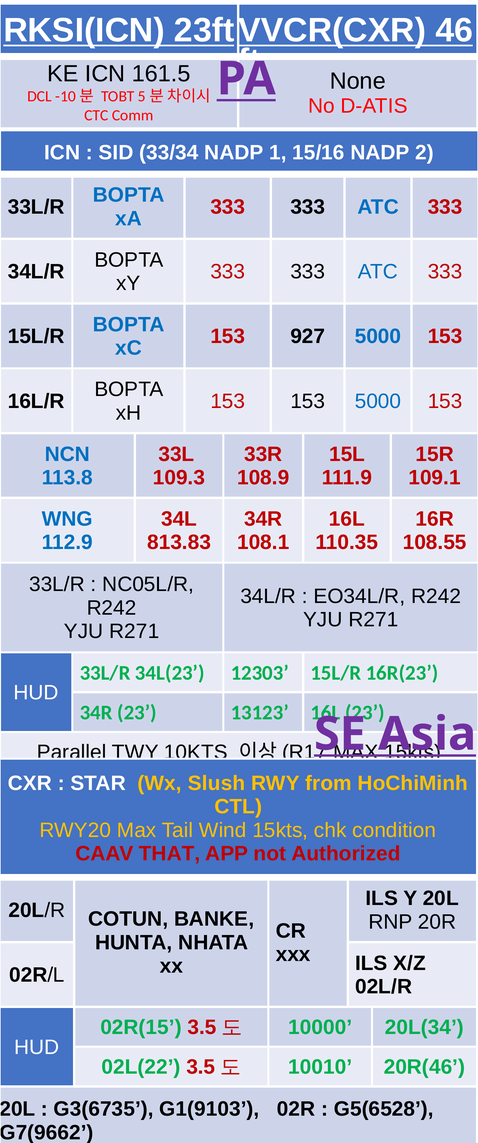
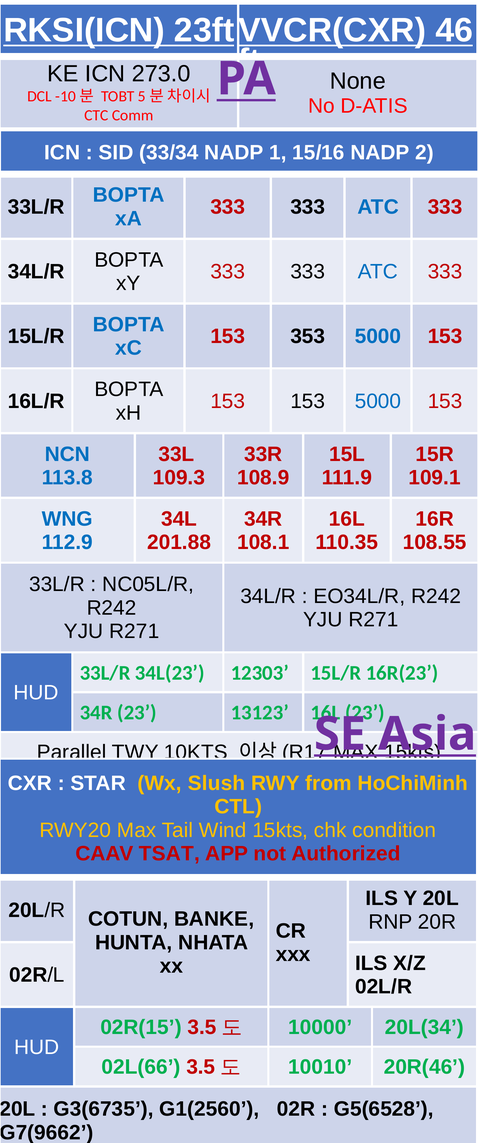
161.5: 161.5 -> 273.0 (161, 74)
927: 927 -> 353 (308, 337)
813.83: 813.83 -> 201.88 (179, 543)
THAT: THAT -> TSAT (169, 854)
02L(22: 02L(22 -> 02L(66 (141, 1068)
G1(9103: G1(9103 -> G1(2560 (209, 1110)
